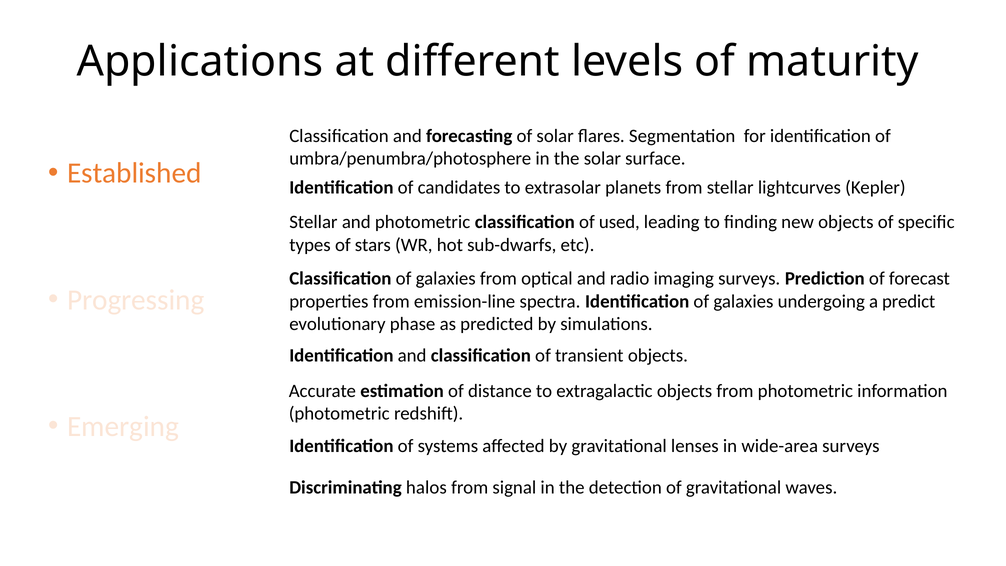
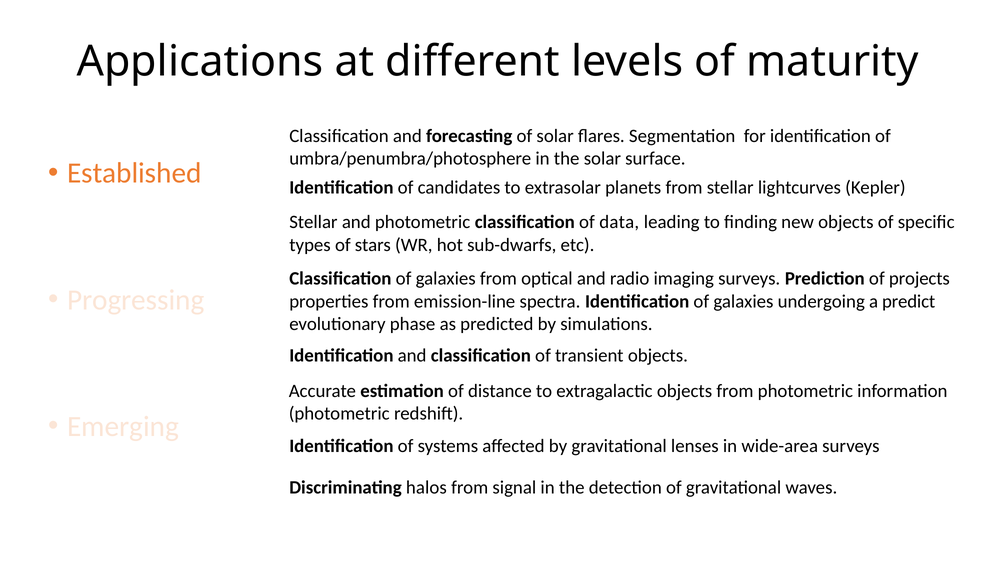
used: used -> data (619, 222)
forecast: forecast -> projects (919, 279)
